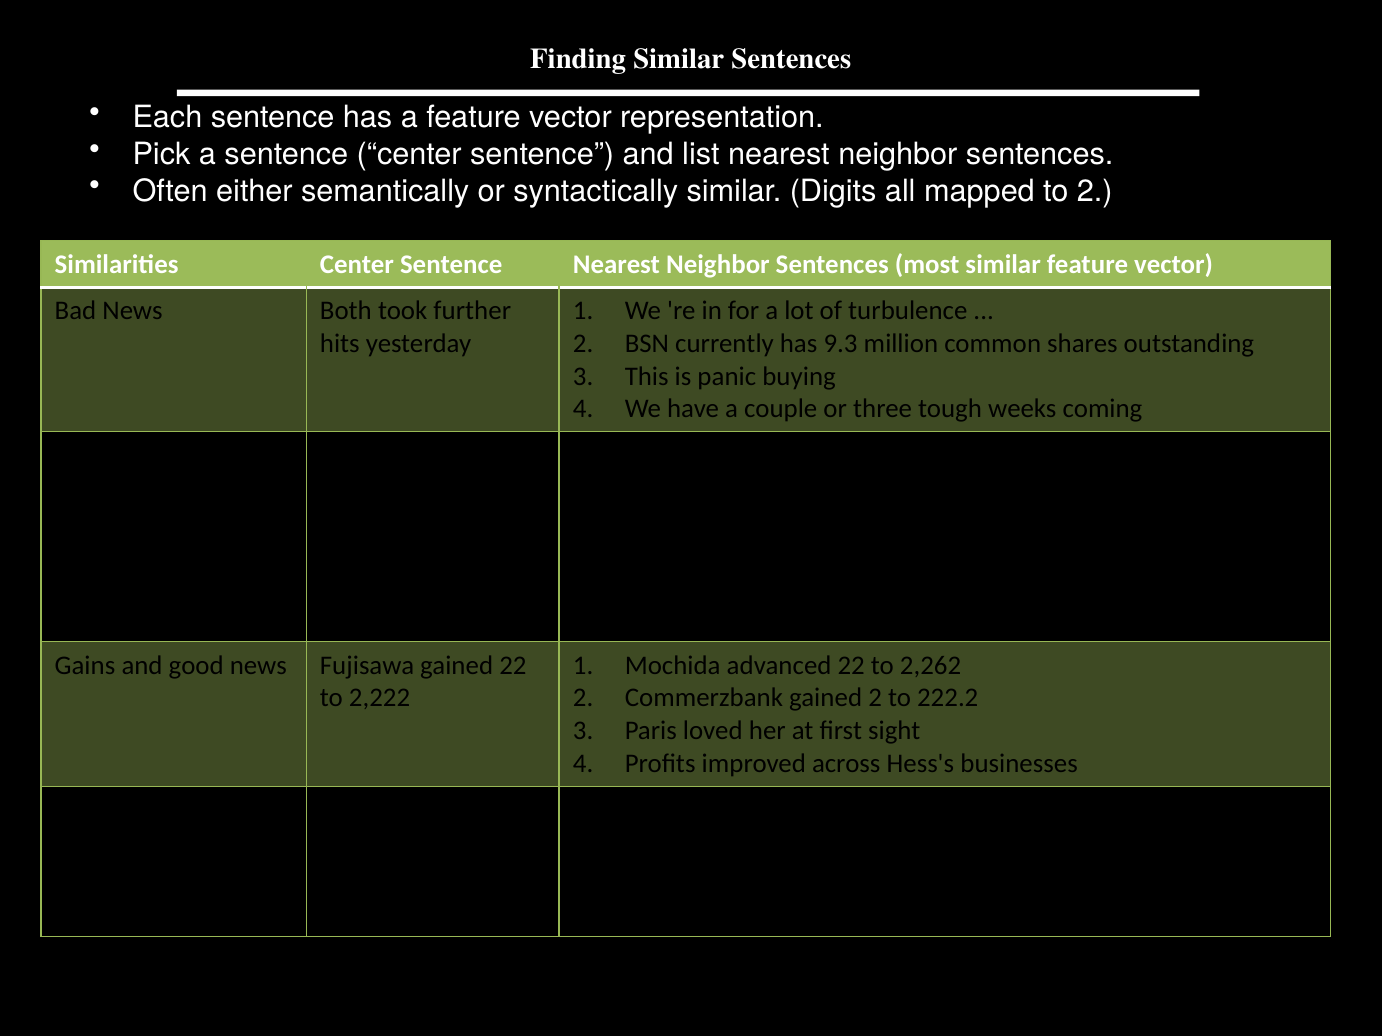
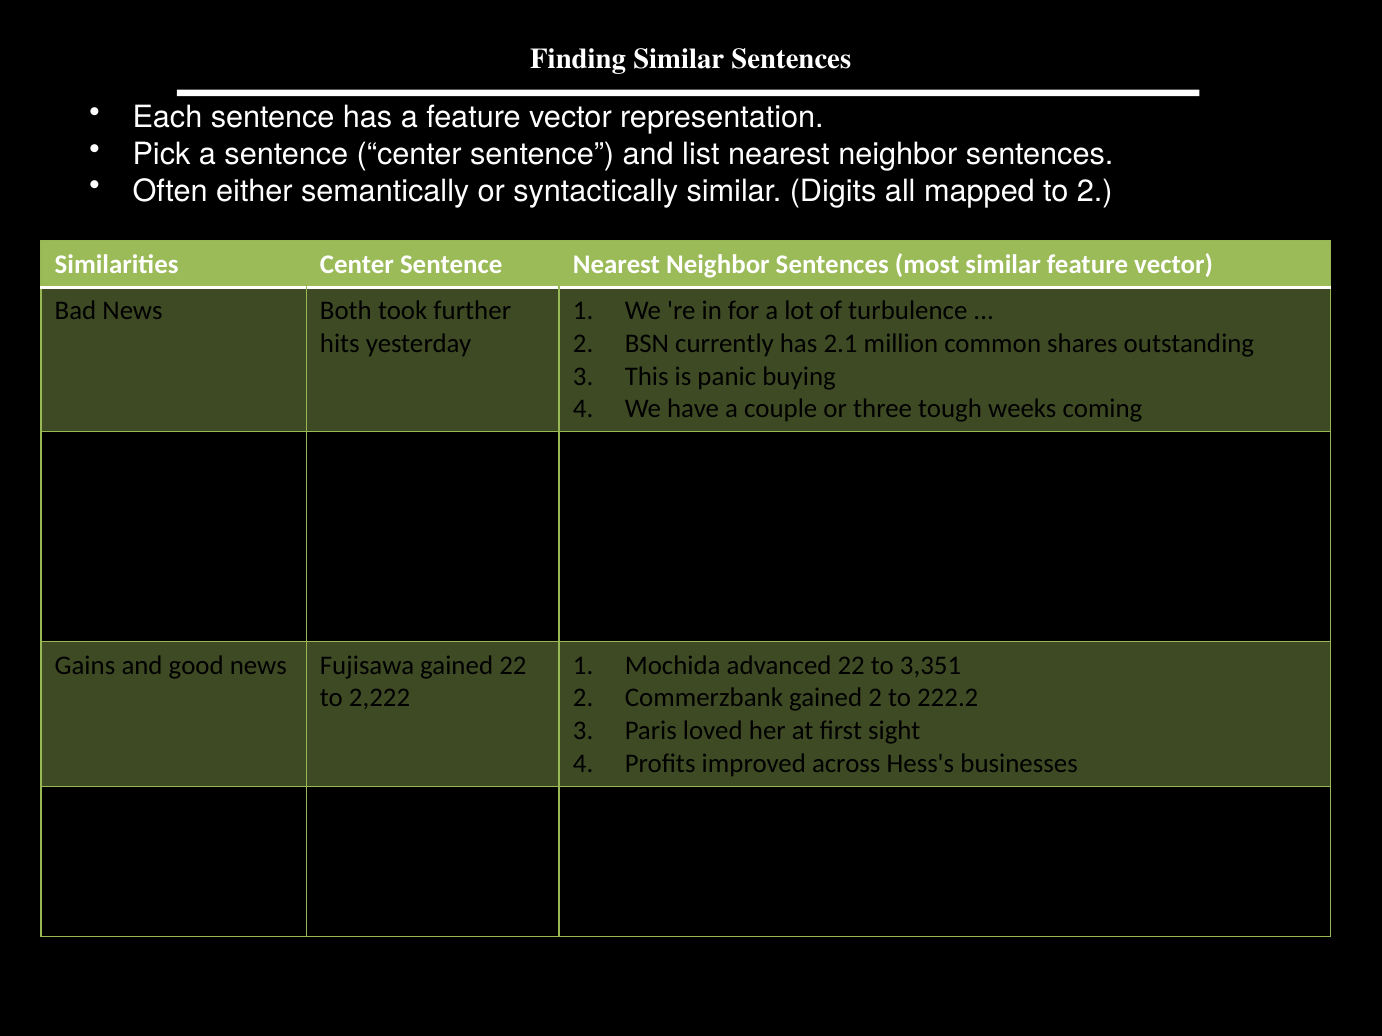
9.3: 9.3 -> 2.1 (841, 344)
2,262: 2,262 -> 3,351 (931, 666)
